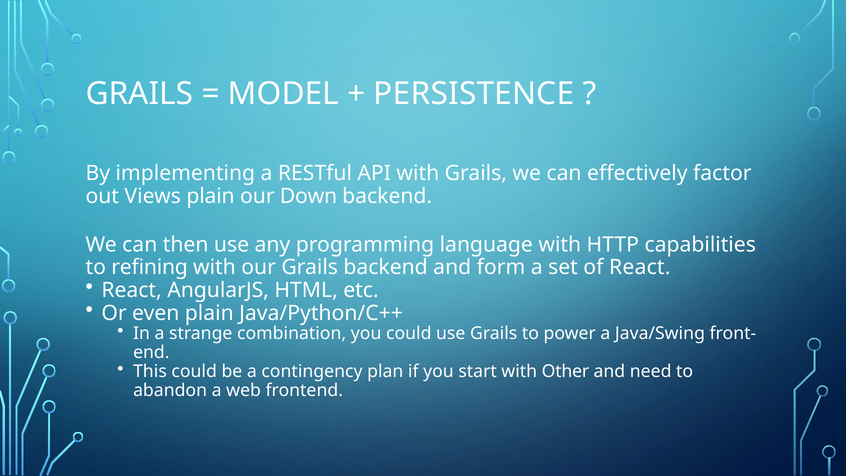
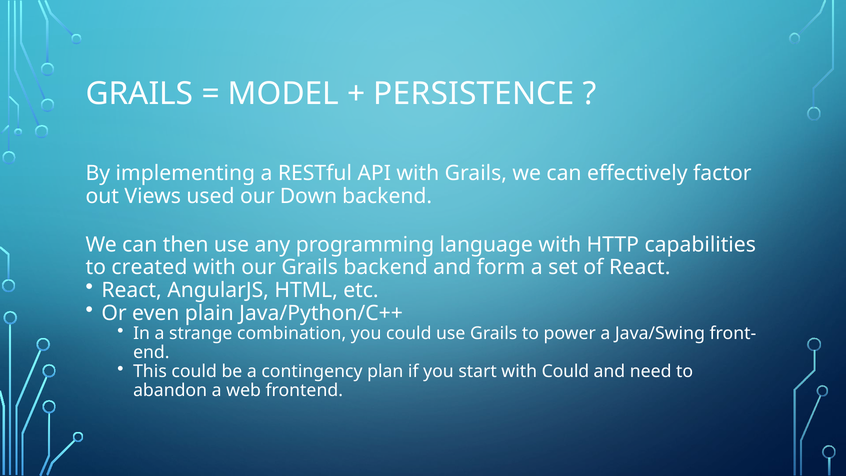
Views plain: plain -> used (210, 196)
refining: refining -> created (149, 267)
with Other: Other -> Could (565, 372)
